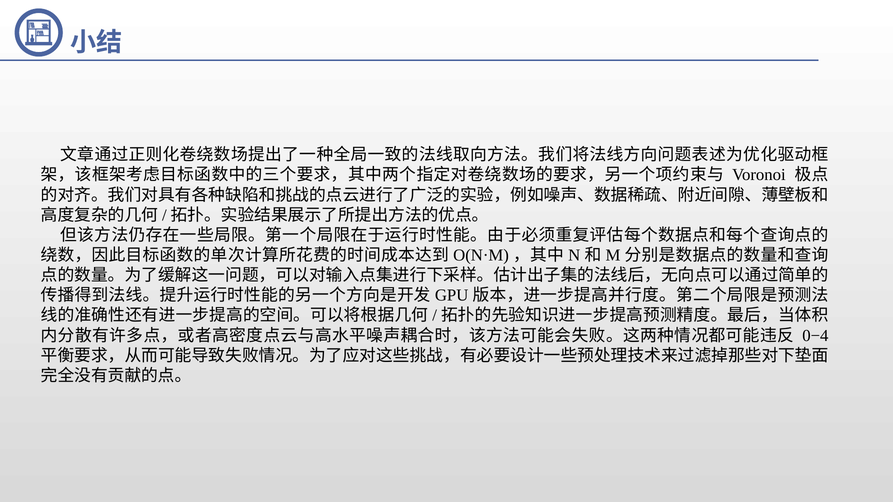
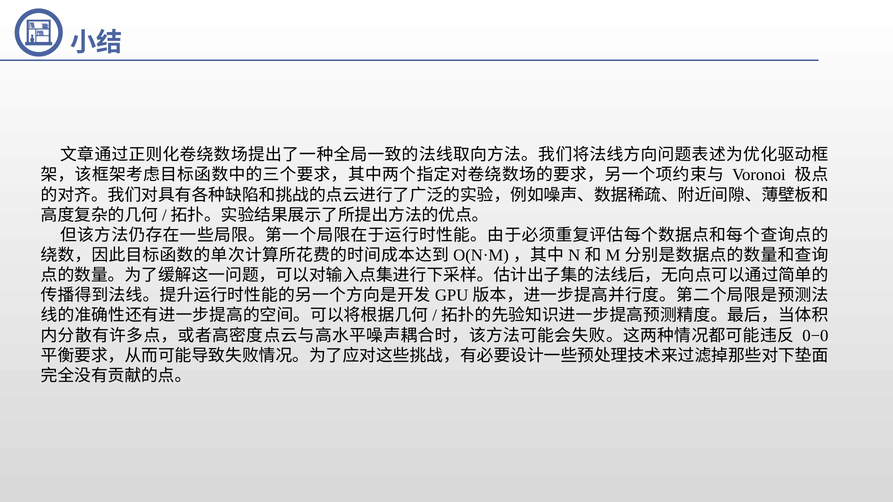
0−4: 0−4 -> 0−0 (815, 336)
